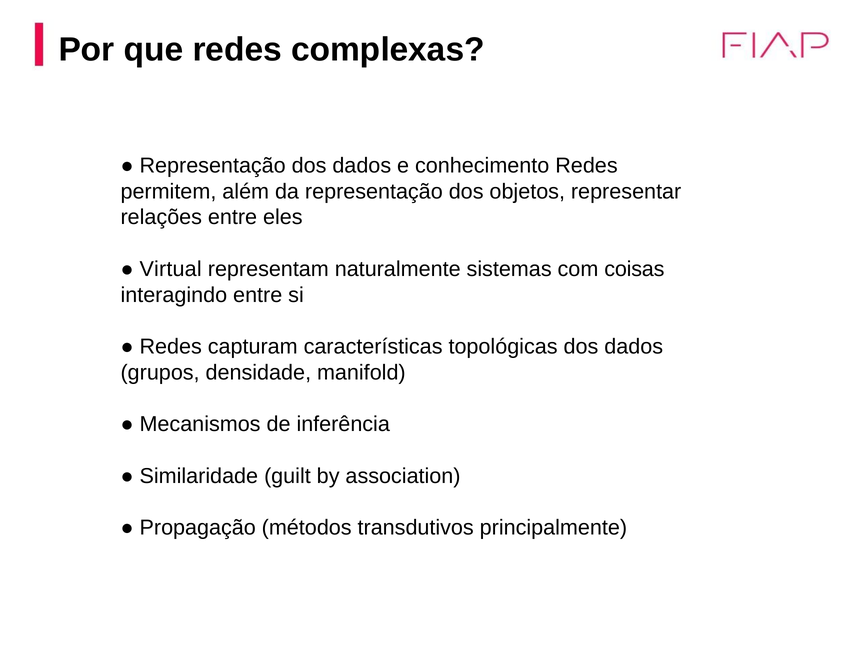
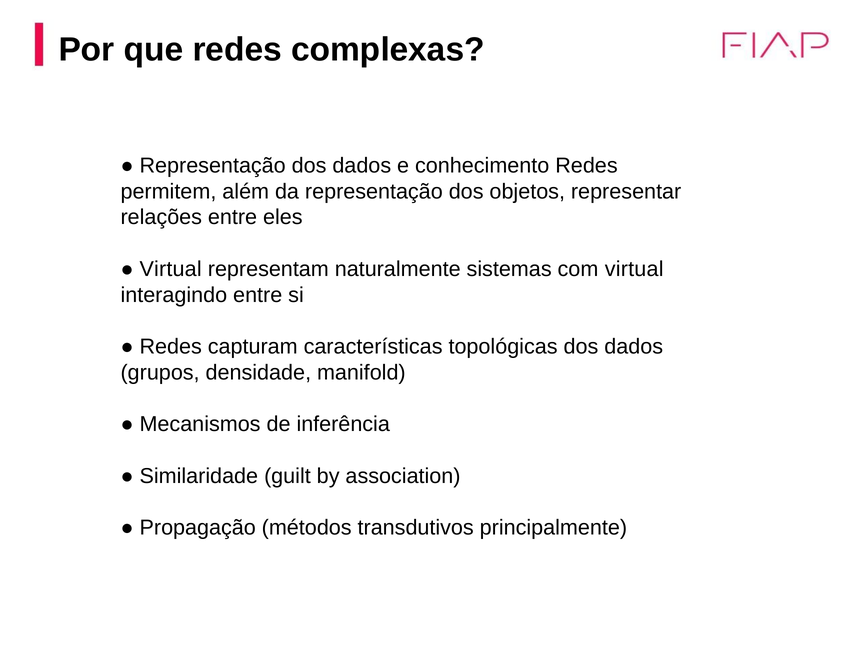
com coisas: coisas -> virtual (634, 269)
